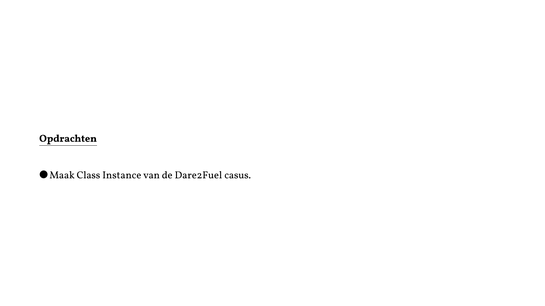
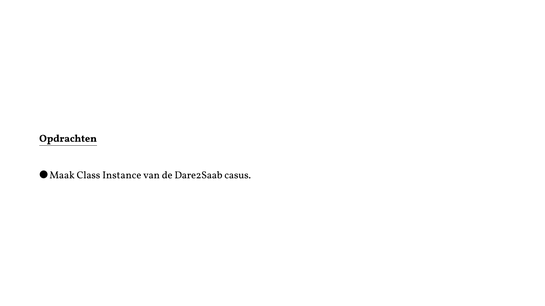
Dare2Fuel: Dare2Fuel -> Dare2Saab (198, 175)
